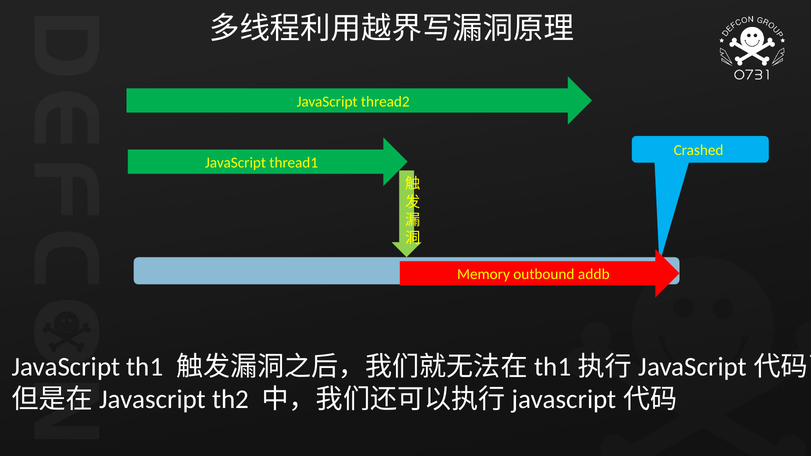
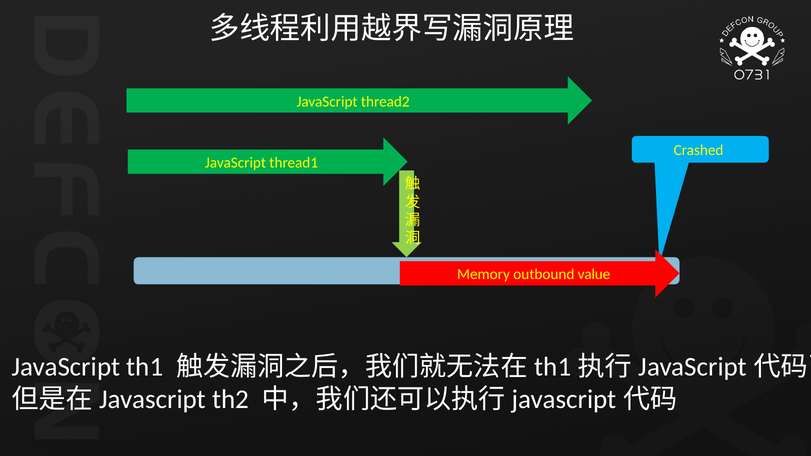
addb: addb -> value (594, 274)
